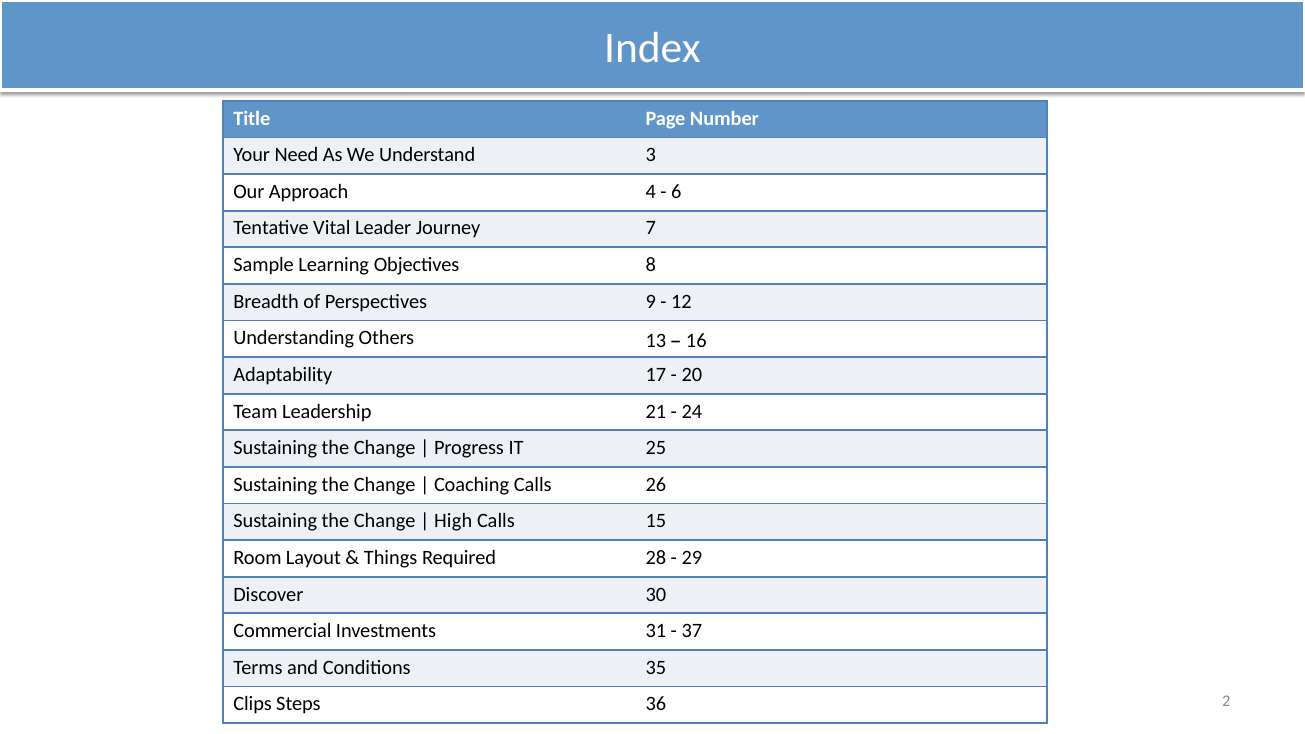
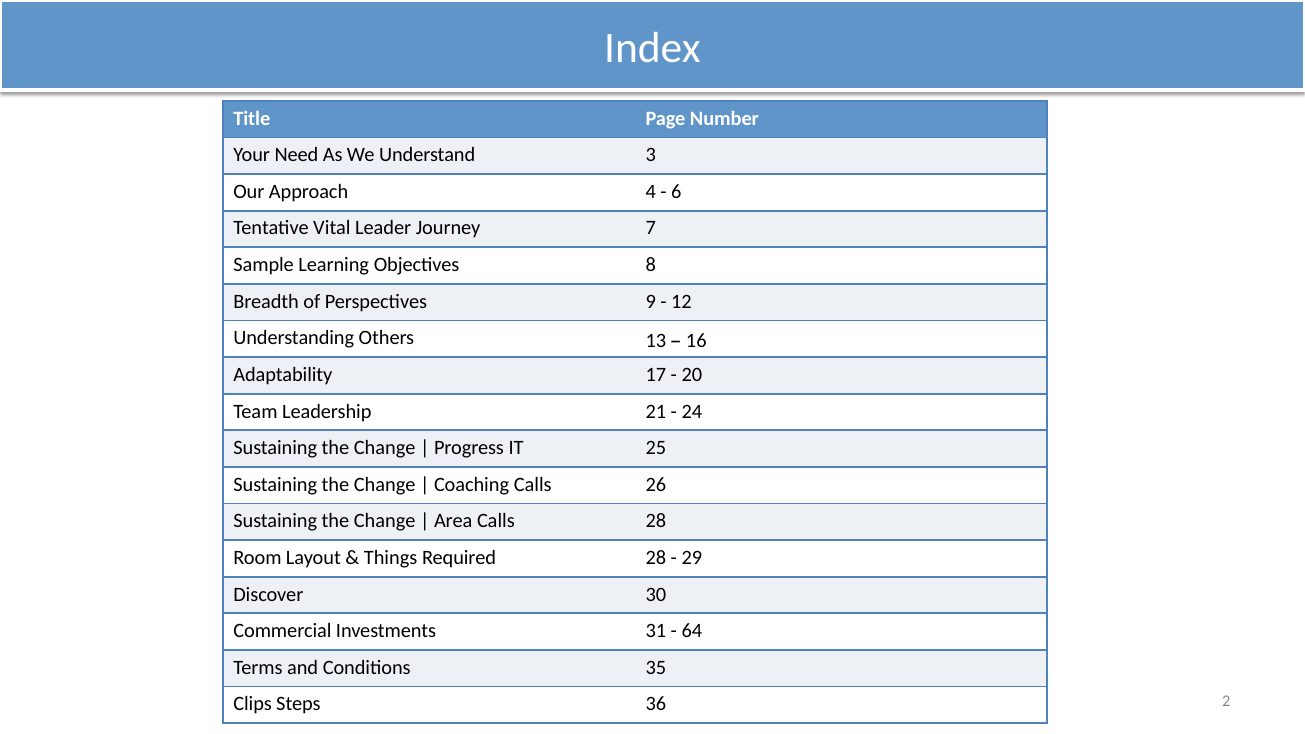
High: High -> Area (453, 521)
Calls 15: 15 -> 28 (656, 521)
37: 37 -> 64 (692, 631)
